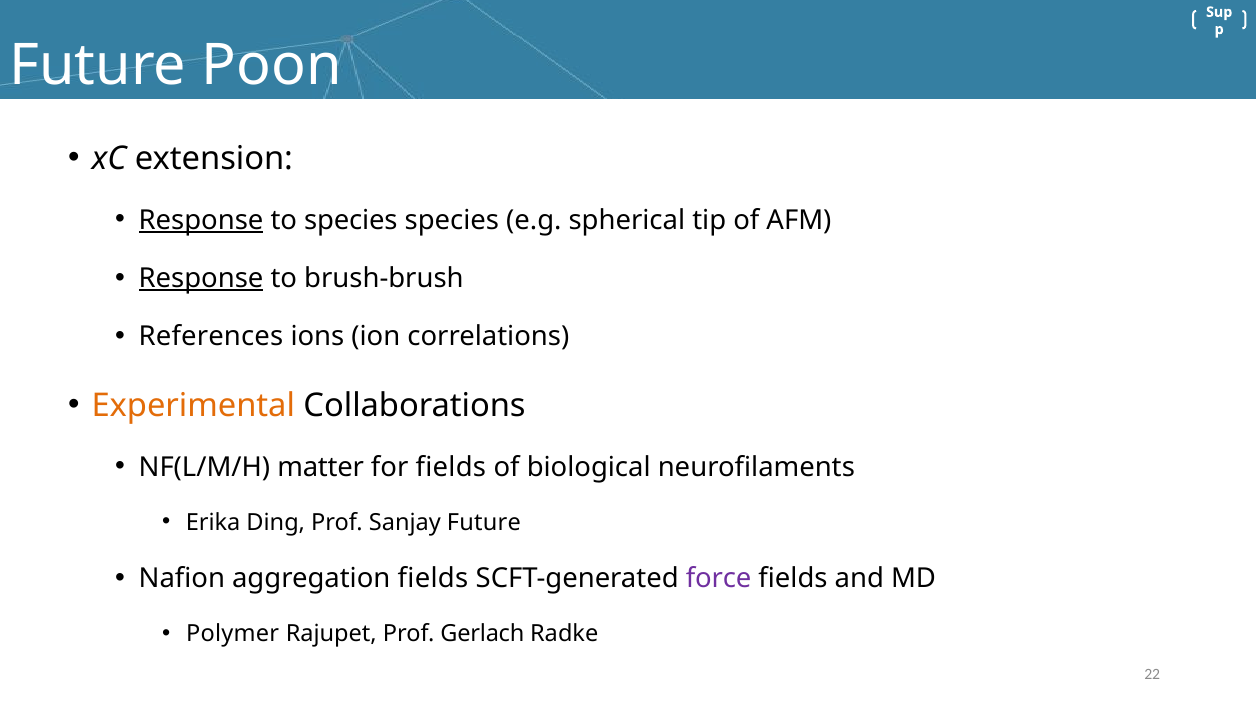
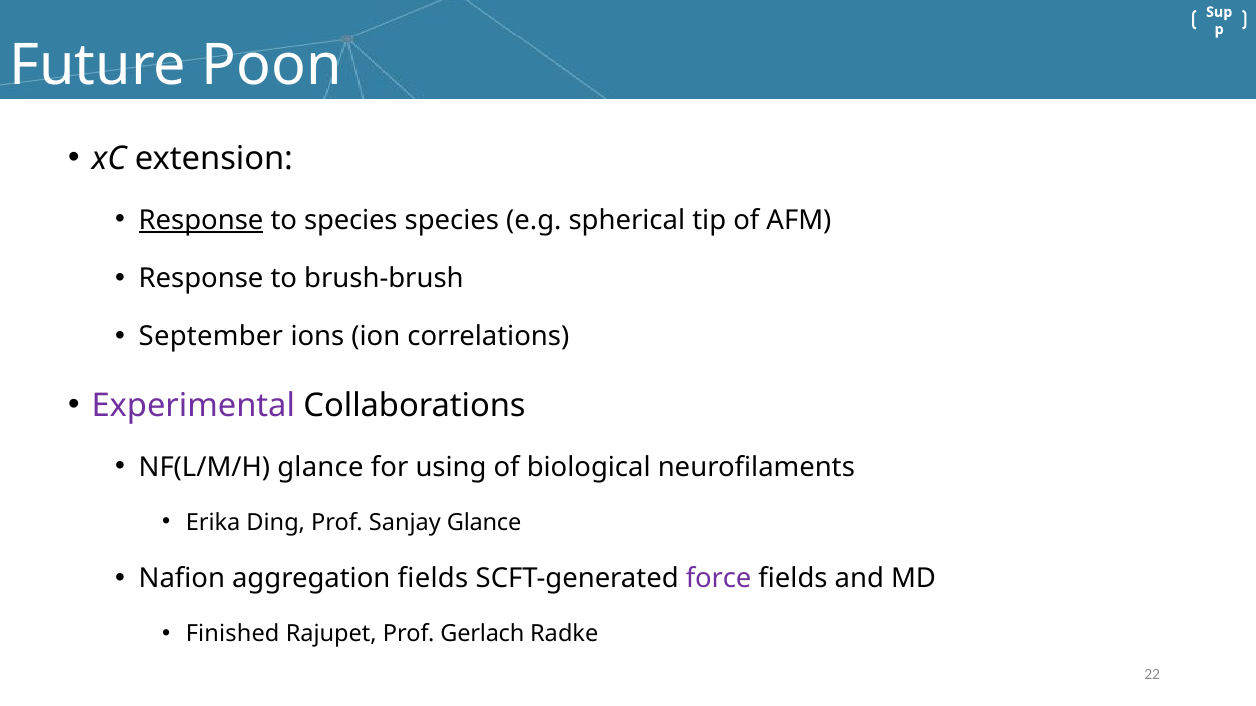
Response underline: present -> none (201, 279)
References: References -> September (211, 337)
Experimental colour: orange -> purple (193, 406)
NF(L/M/H matter: matter -> glance (320, 467)
for fields: fields -> using (451, 467)
Sanjay Future: Future -> Glance (484, 523)
Polymer: Polymer -> Finished (233, 635)
